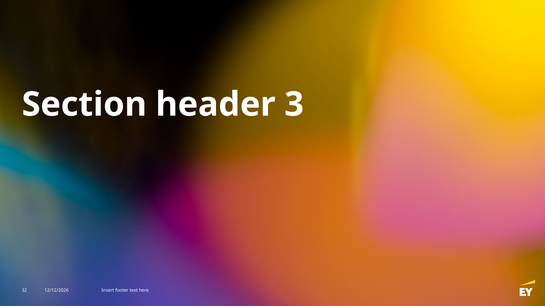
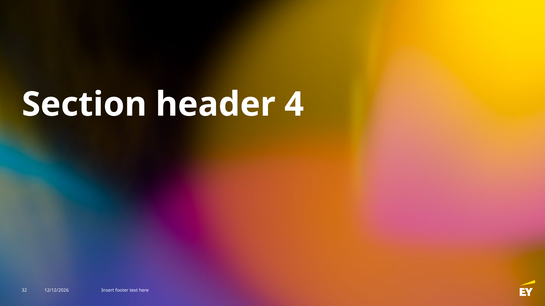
3: 3 -> 4 (294, 105)
